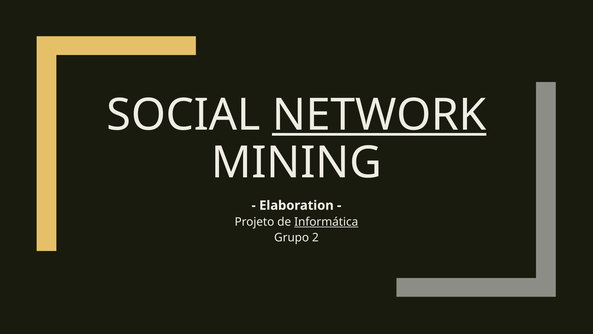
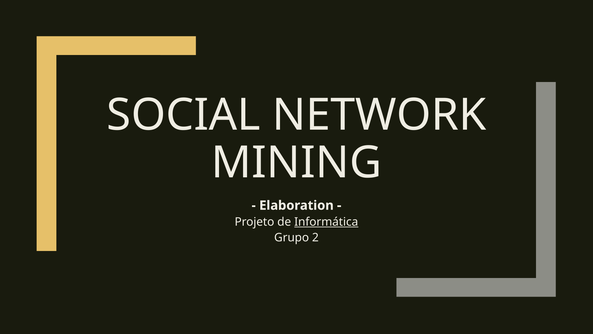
NETWORK underline: present -> none (379, 115)
